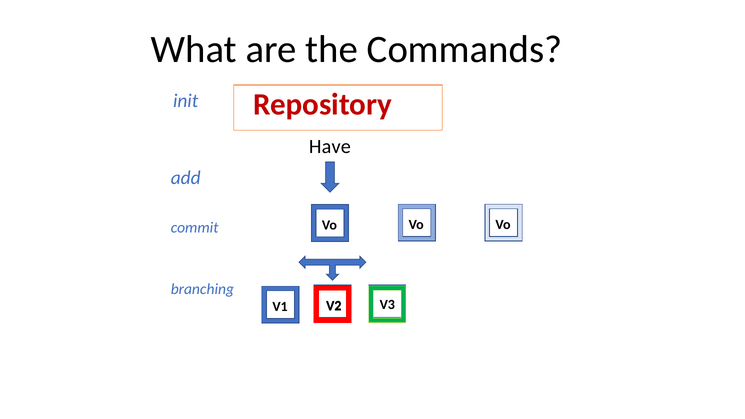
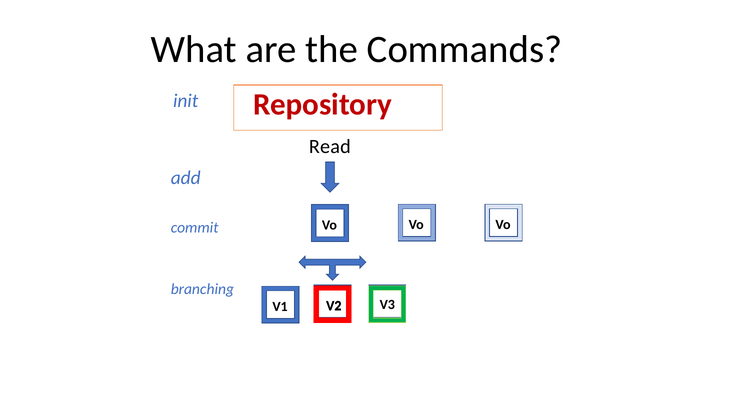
Have: Have -> Read (330, 146)
